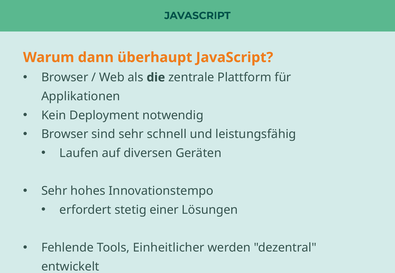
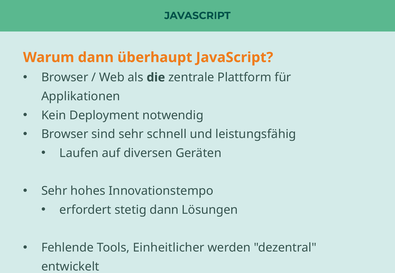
stetig einer: einer -> dann (164, 210)
